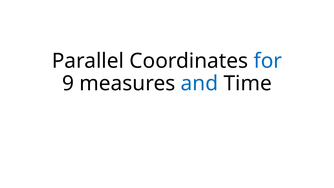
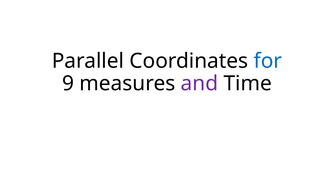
and colour: blue -> purple (199, 83)
